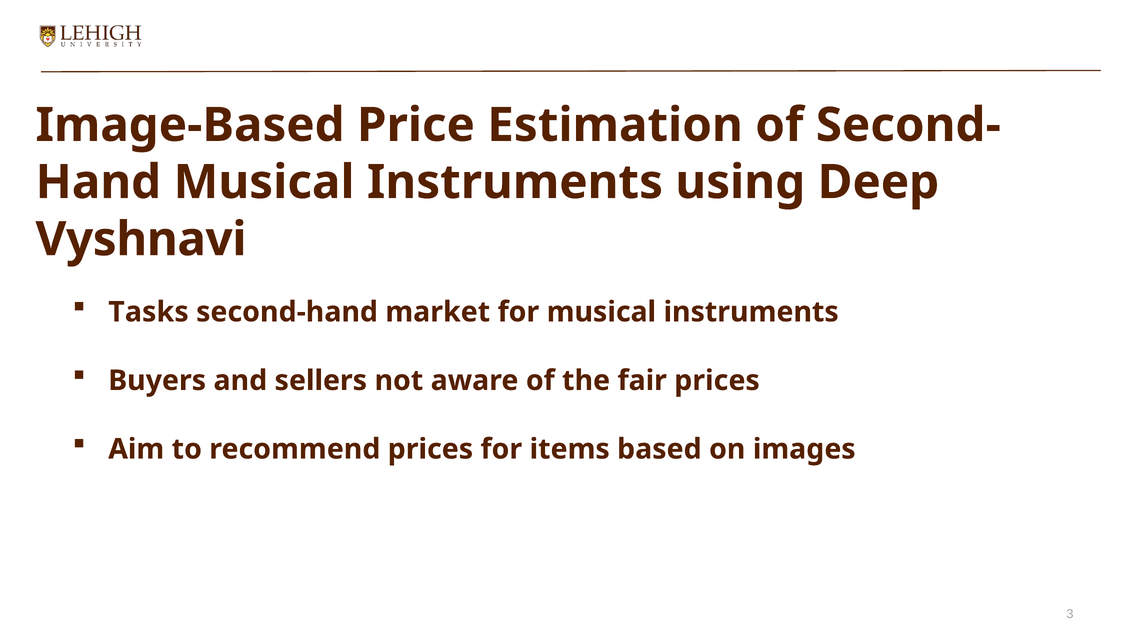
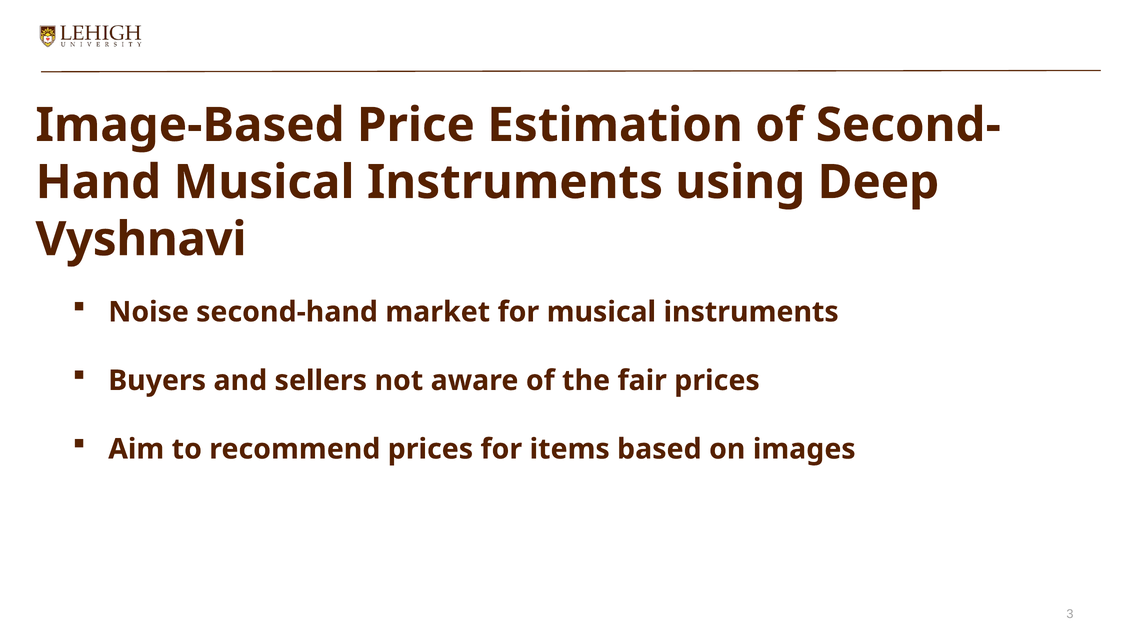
Tasks: Tasks -> Noise (149, 312)
